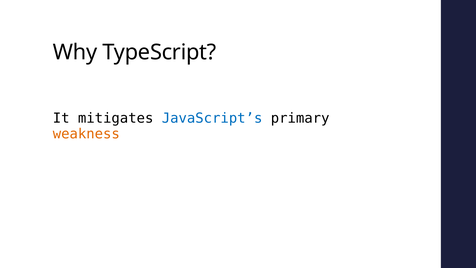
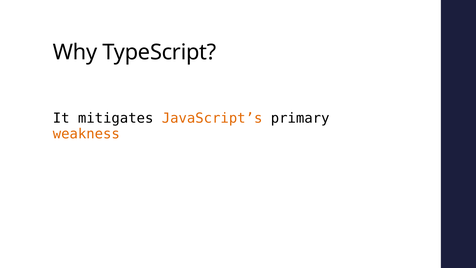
JavaScript’s colour: blue -> orange (212, 118)
